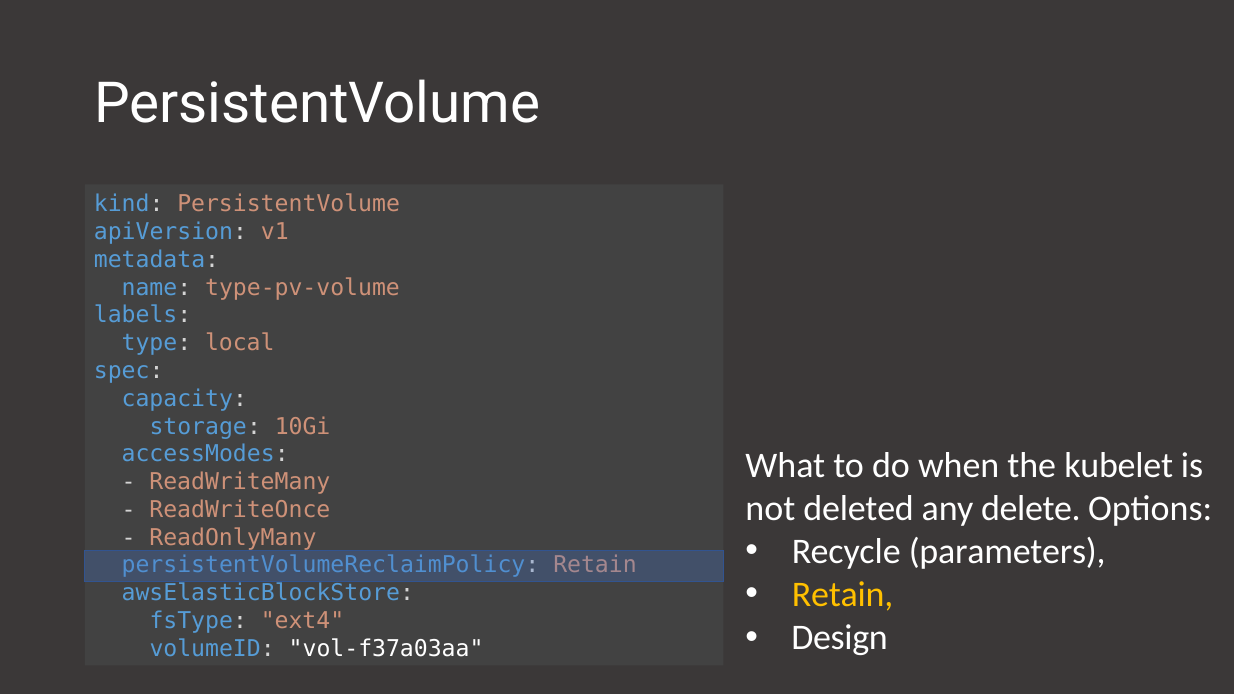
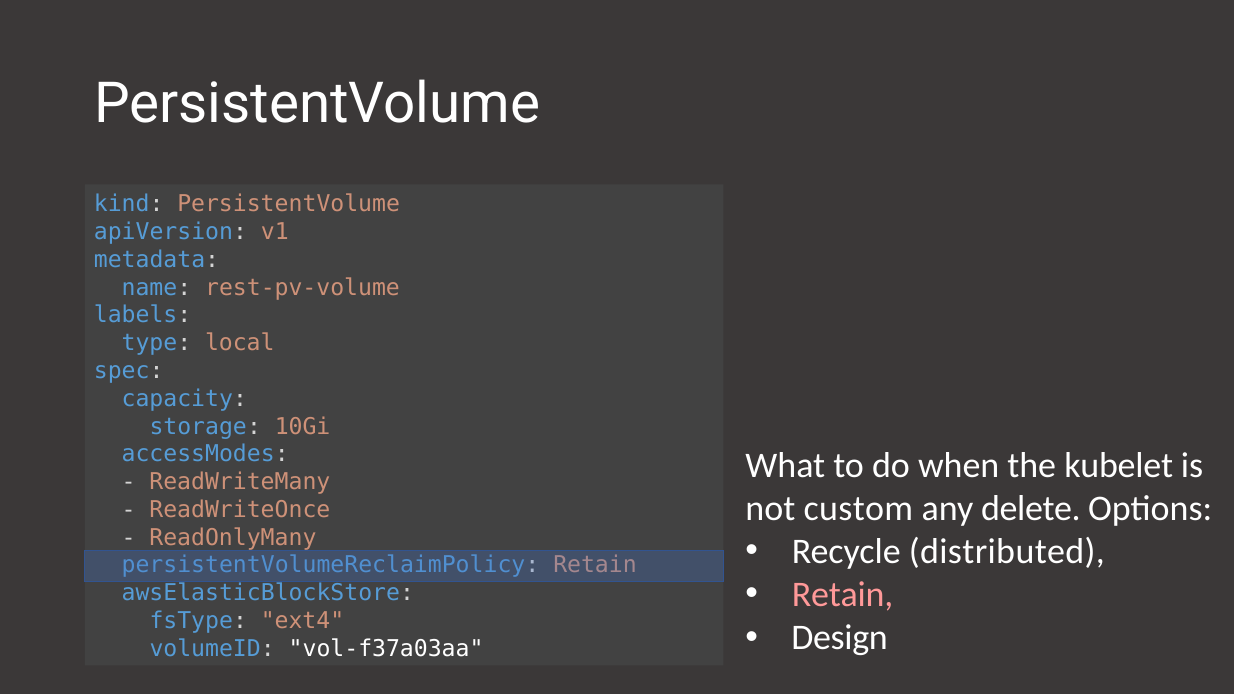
type-pv-volume: type-pv-volume -> rest-pv-volume (303, 288)
deleted: deleted -> custom (858, 509)
parameters: parameters -> distributed (1007, 552)
Retain colour: yellow -> pink (843, 595)
